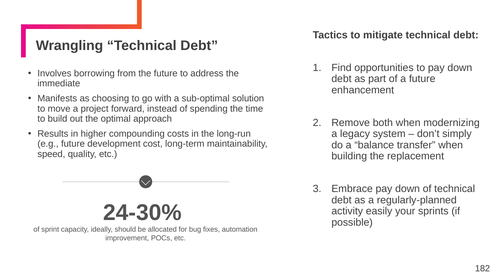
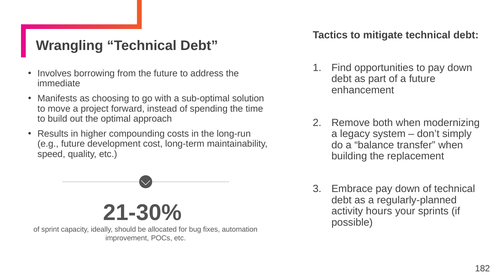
24-30%: 24-30% -> 21-30% (142, 213)
easily: easily -> hours (379, 212)
